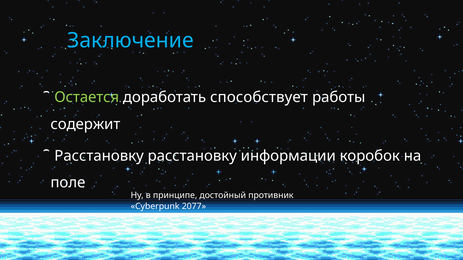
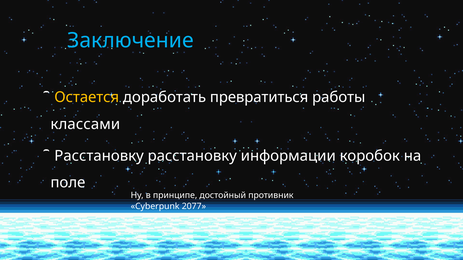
Остается colour: light green -> yellow (87, 98)
способствует: способствует -> превратиться (259, 98)
содержит: содержит -> классами (85, 124)
